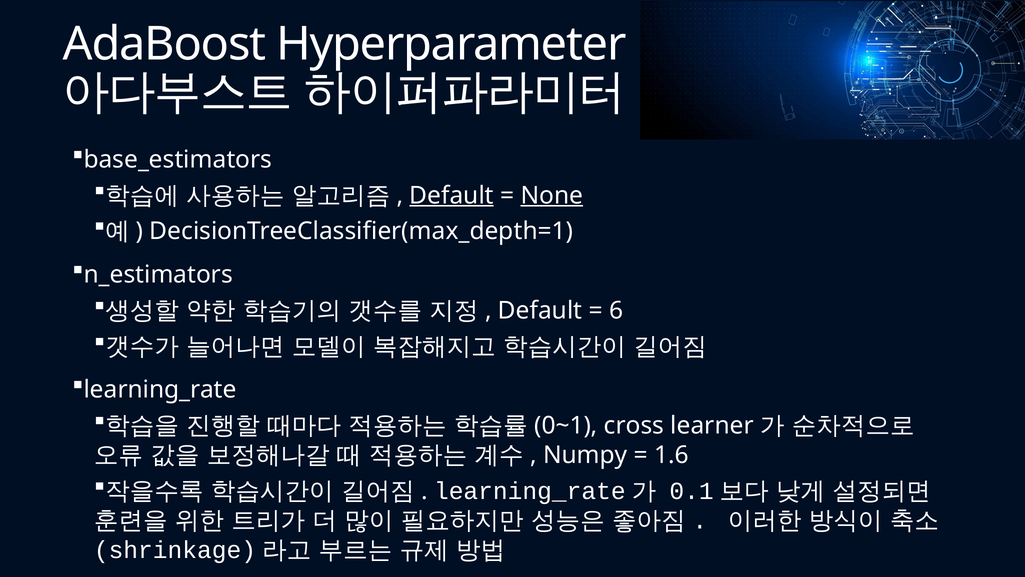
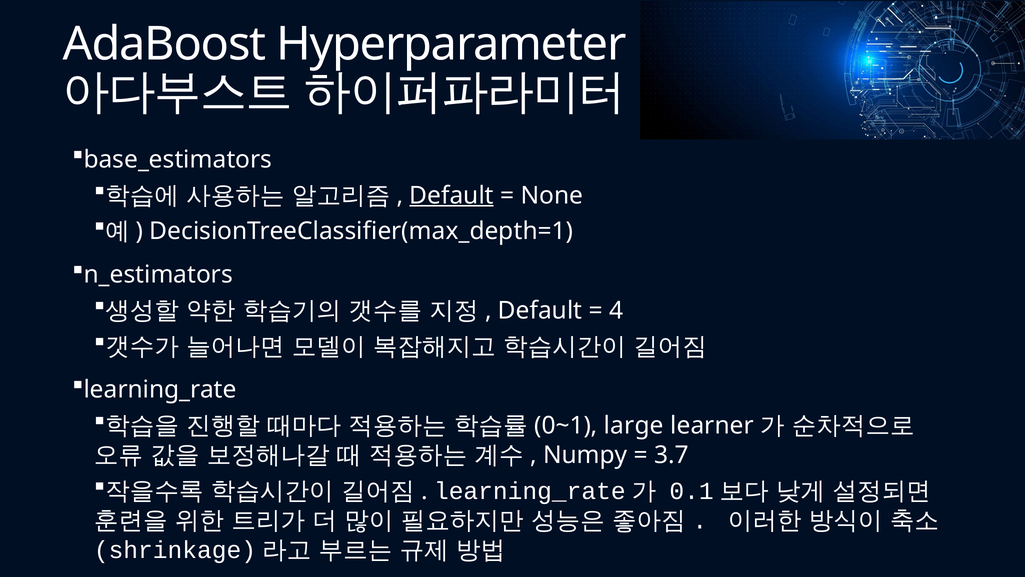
None underline: present -> none (552, 195)
6: 6 -> 4 (616, 310)
cross: cross -> large (634, 425)
1.6: 1.6 -> 3.7 (672, 455)
